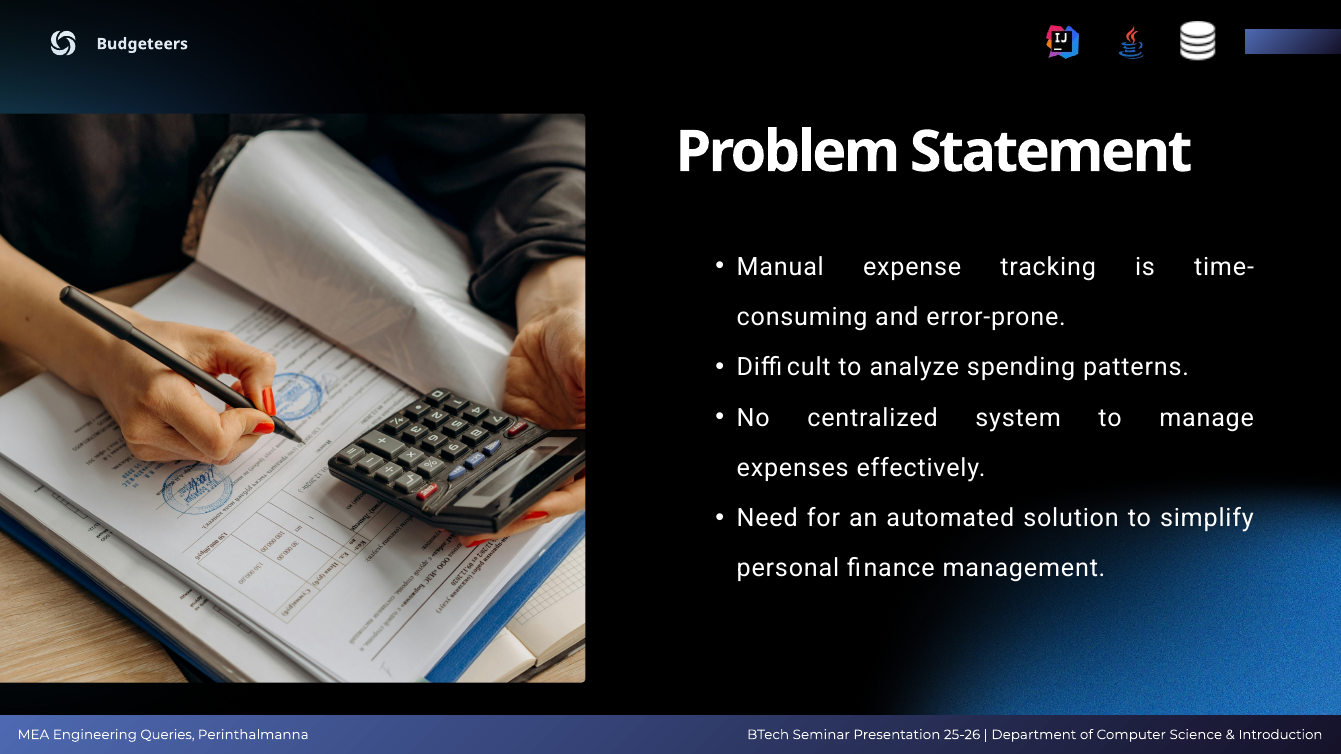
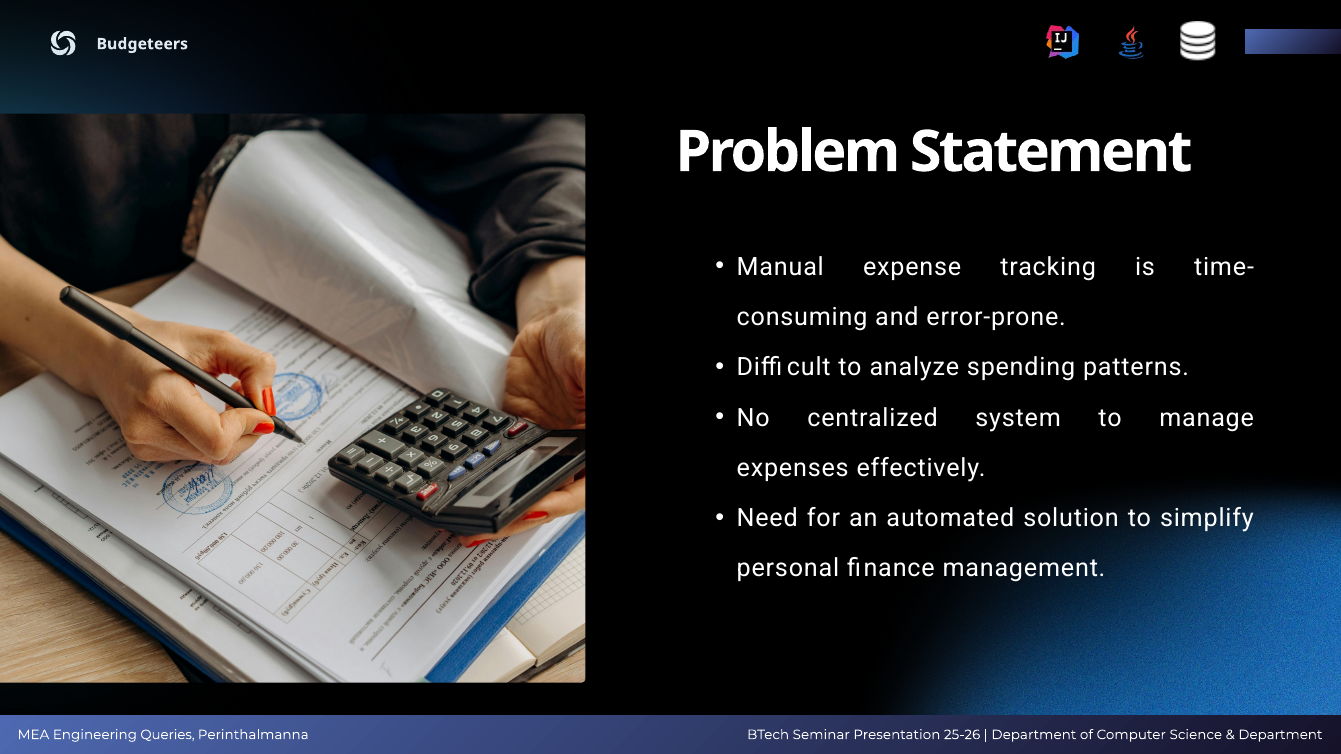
Introduction: Introduction -> Department (1280, 735)
